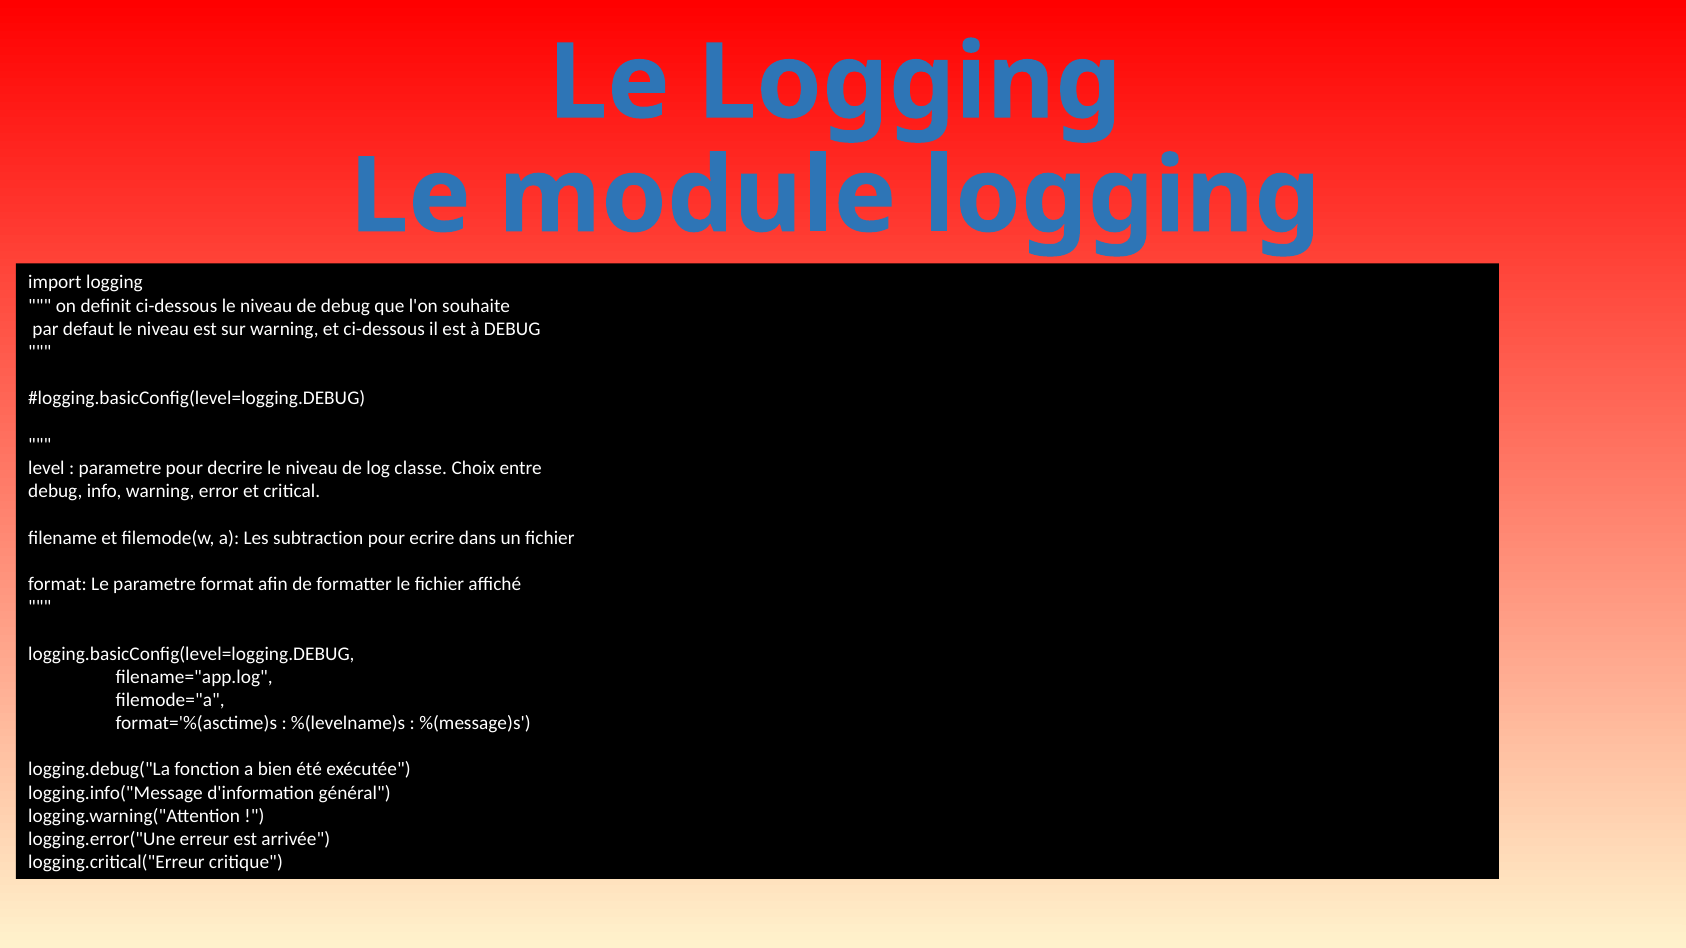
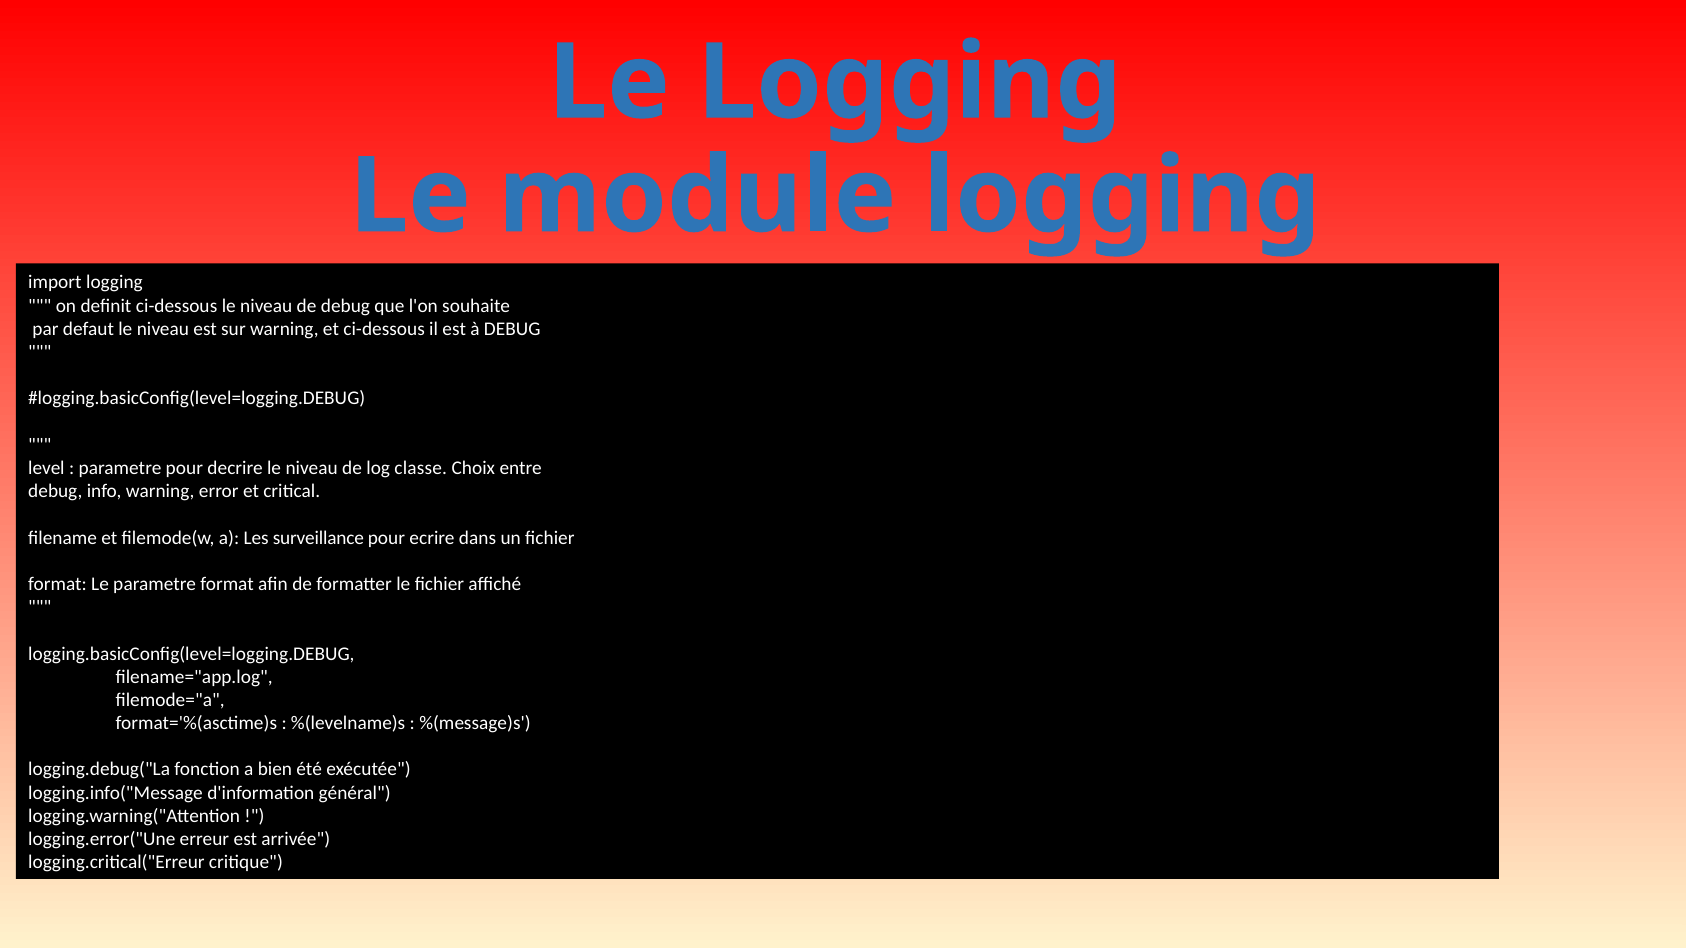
subtraction: subtraction -> surveillance (318, 538)
